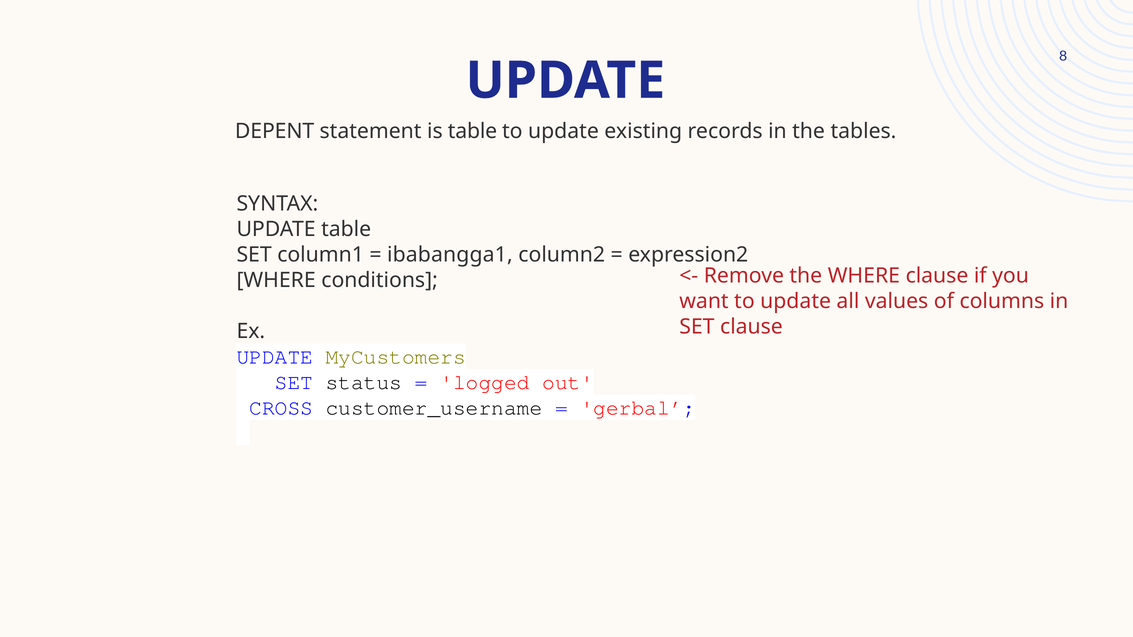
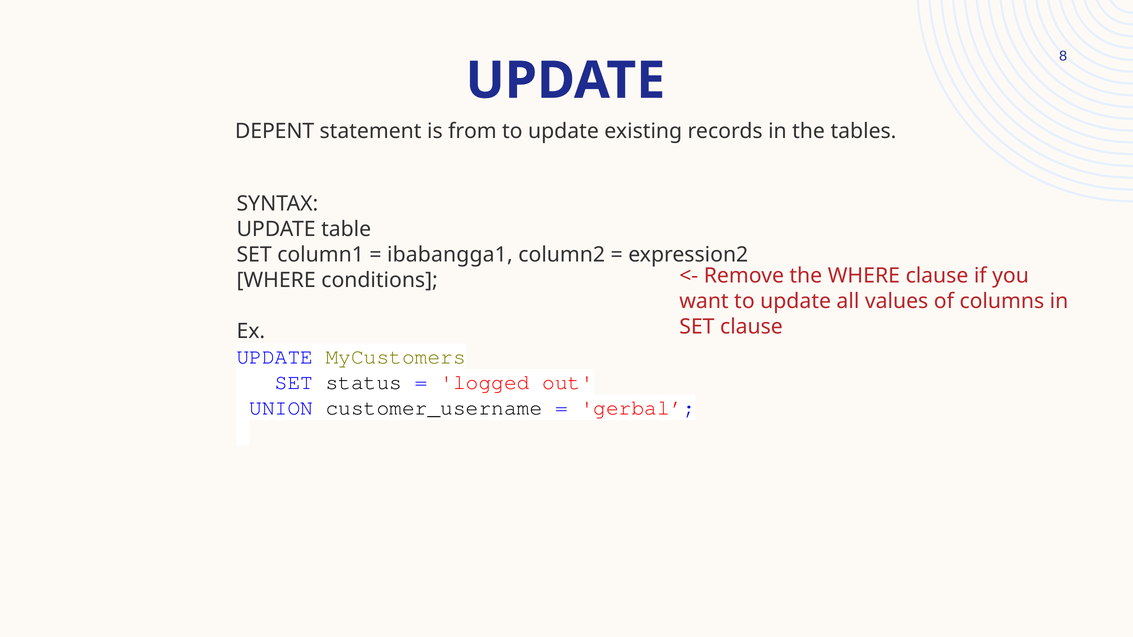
is table: table -> from (472, 131)
CROSS: CROSS -> UNION (281, 408)
